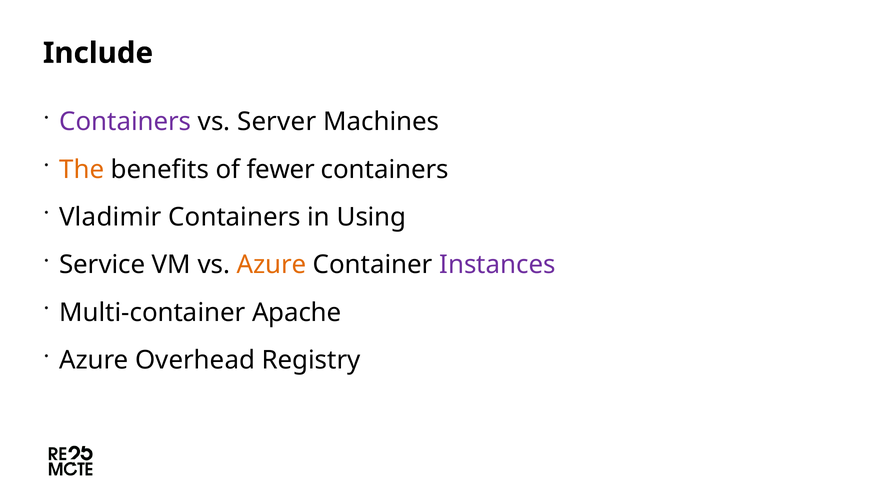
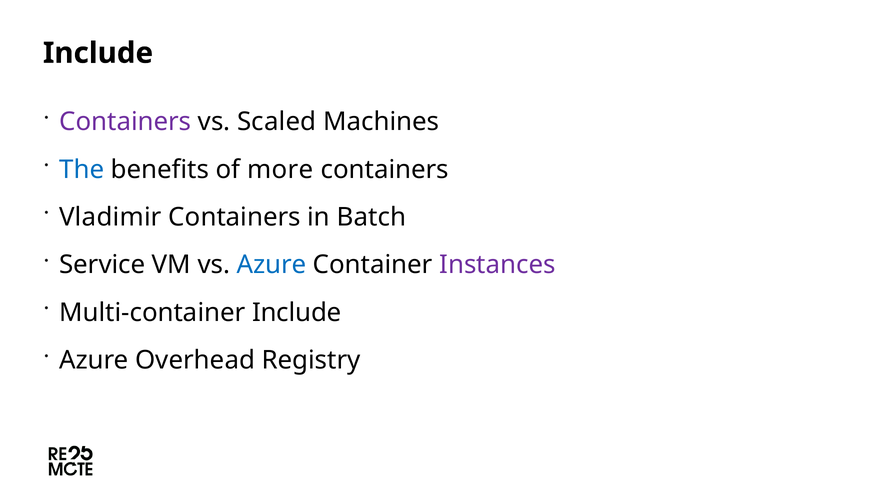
Server: Server -> Scaled (277, 122)
The colour: orange -> blue (82, 170)
fewer: fewer -> more (280, 170)
Using: Using -> Batch (371, 217)
Azure colour: orange -> blue (271, 265)
Multi-container Apache: Apache -> Include (297, 313)
